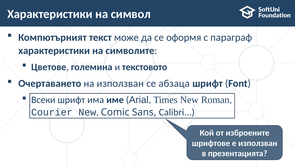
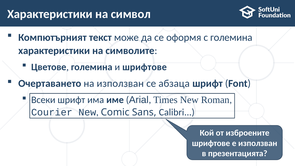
с параграф: параграф -> големина (231, 37)
и текстовото: текстовото -> шрифтове (145, 67)
